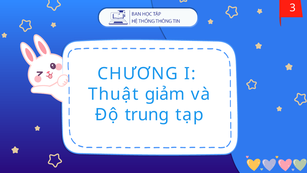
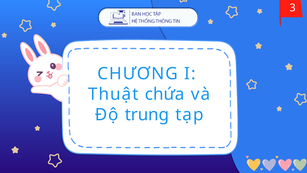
giảm: giảm -> chứa (165, 94)
